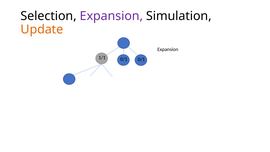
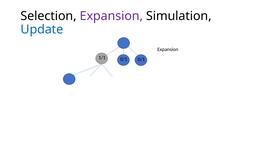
Update colour: orange -> blue (42, 29)
